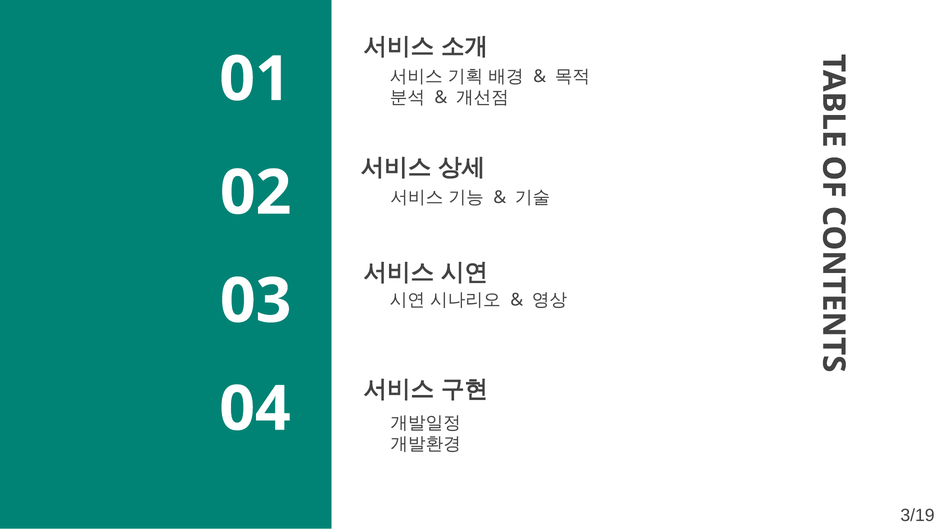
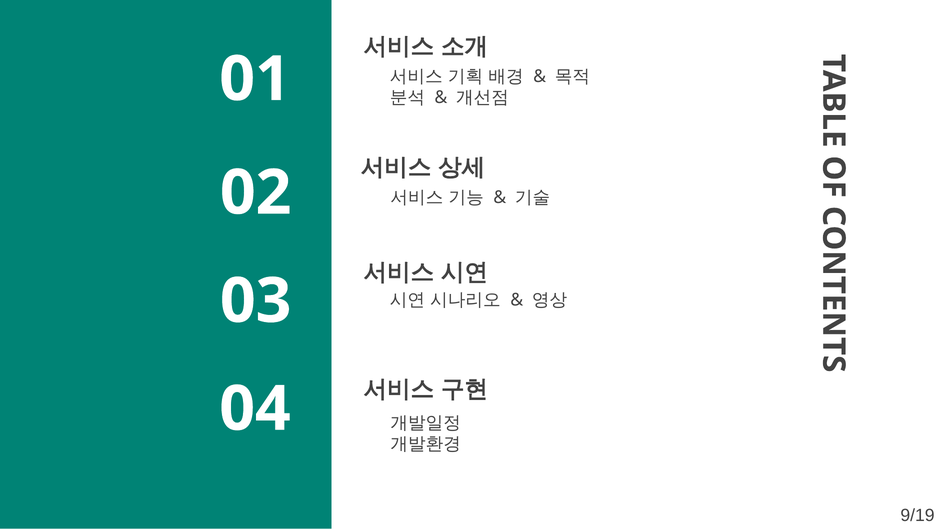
3/19: 3/19 -> 9/19 (918, 515)
